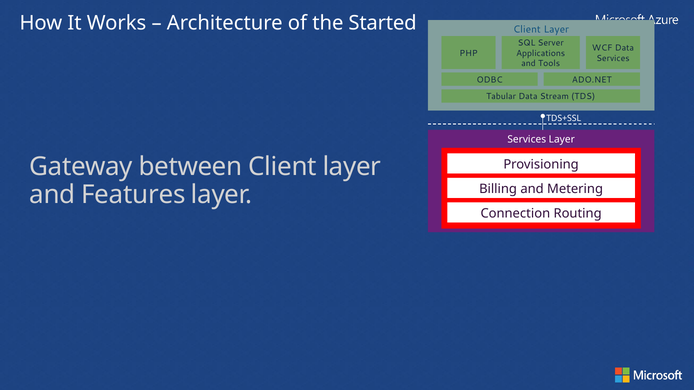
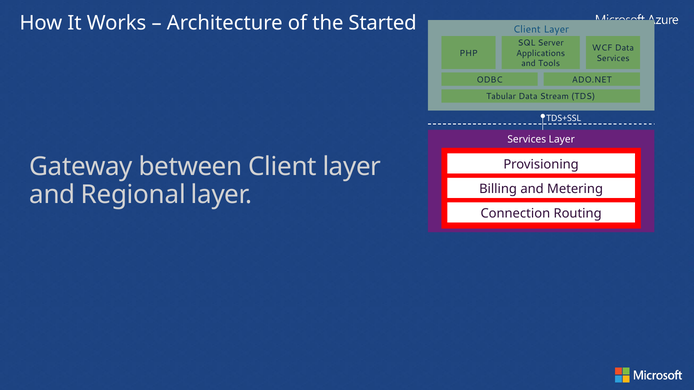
Features: Features -> Regional (133, 195)
